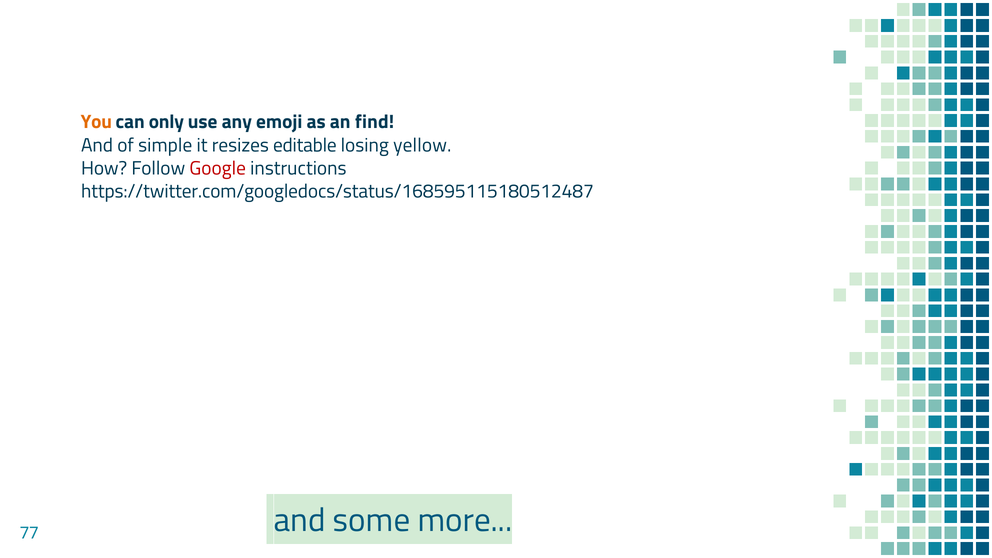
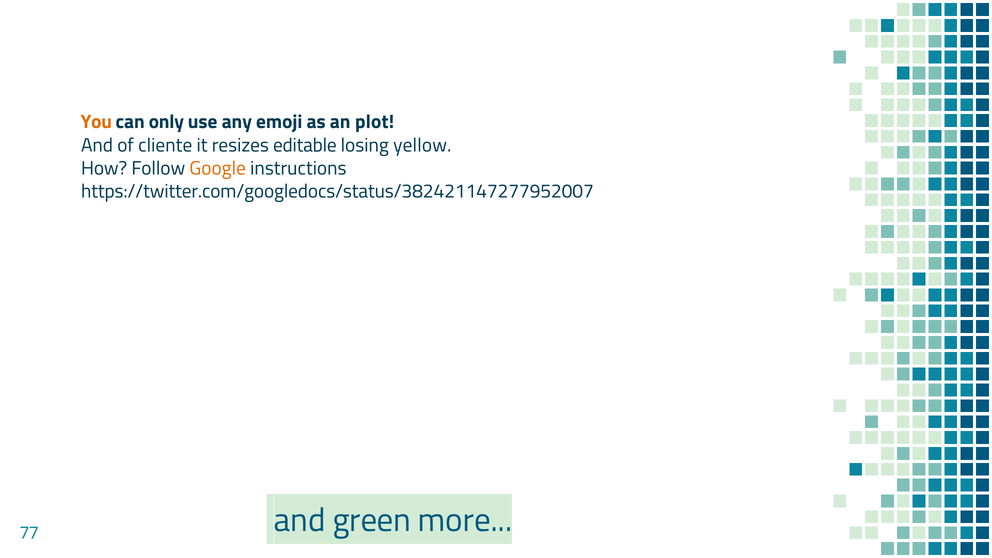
find: find -> plot (375, 122)
simple: simple -> cliente (165, 145)
Google colour: red -> orange (218, 168)
https://twitter.com/googledocs/status/168595115180512487: https://twitter.com/googledocs/status/168595115180512487 -> https://twitter.com/googledocs/status/382421147277952007 (337, 191)
some: some -> green (372, 520)
